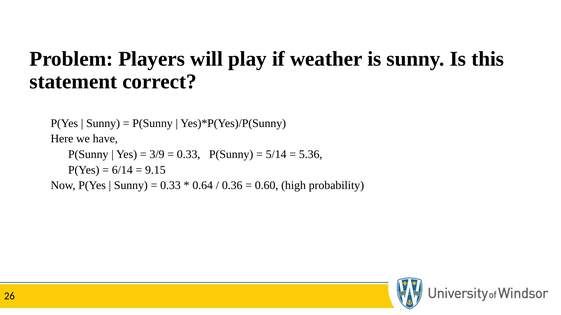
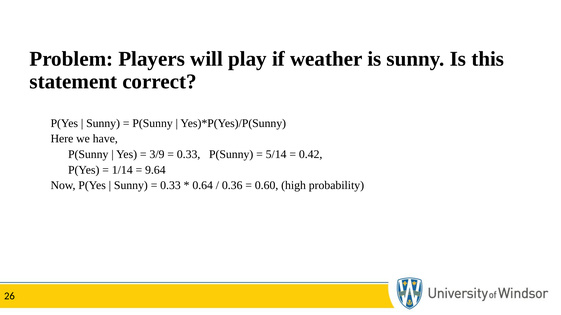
5.36: 5.36 -> 0.42 (311, 155)
6/14: 6/14 -> 1/14 (122, 170)
9.15: 9.15 -> 9.64 (155, 170)
